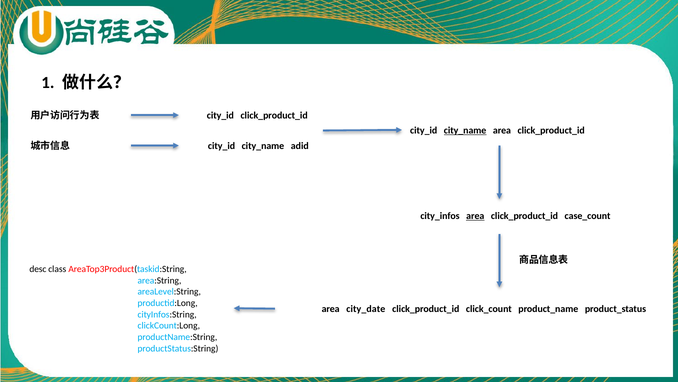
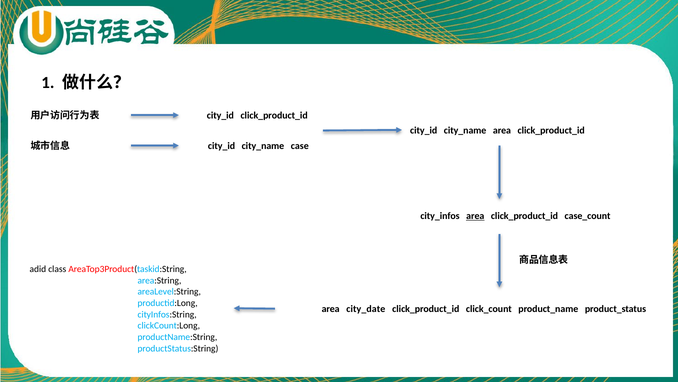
city_name underline: present -> none (465, 130)
adid: adid -> case (300, 146)
desc: desc -> adid (38, 269)
